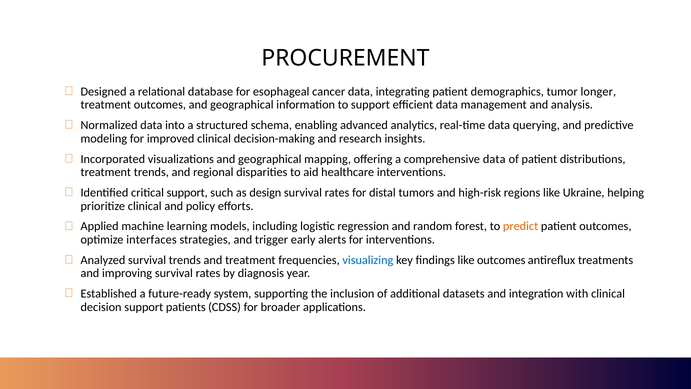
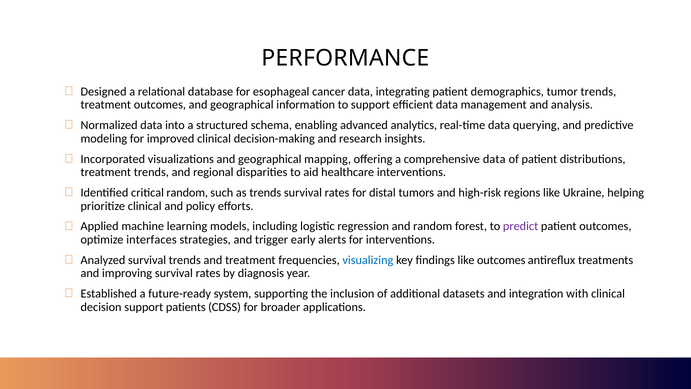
PROCUREMENT: PROCUREMENT -> PERFORMANCE (345, 58)
tumor longer: longer -> trends (598, 92)
critical support: support -> random (187, 193)
as design: design -> trends (265, 193)
predict colour: orange -> purple (521, 226)
